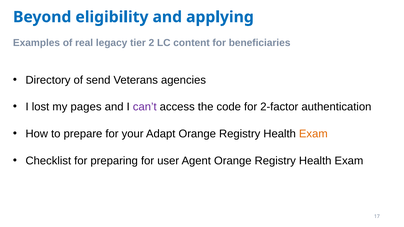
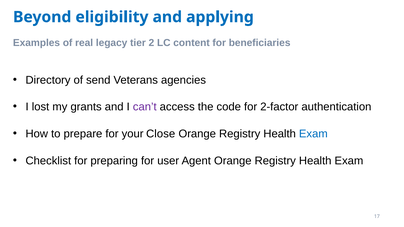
pages: pages -> grants (86, 107)
Adapt: Adapt -> Close (161, 134)
Exam colour: orange -> blue (313, 134)
